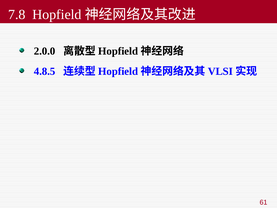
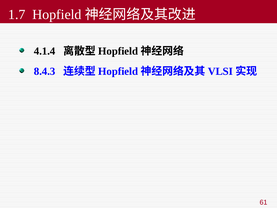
7.8: 7.8 -> 1.7 (17, 14)
2.0.0: 2.0.0 -> 4.1.4 (45, 51)
4.8.5: 4.8.5 -> 8.4.3 (45, 71)
